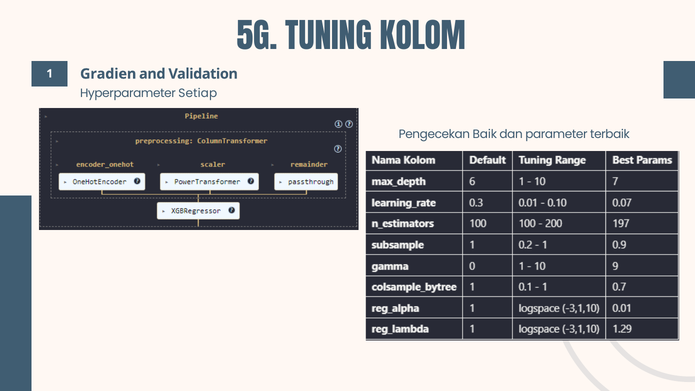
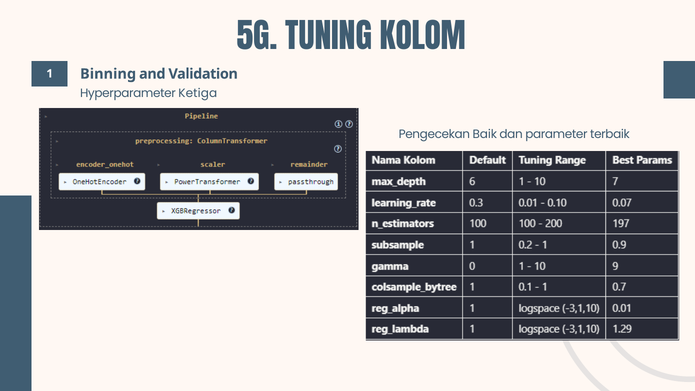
Gradien: Gradien -> Binning (108, 74)
Setiap: Setiap -> Ketiga (198, 93)
